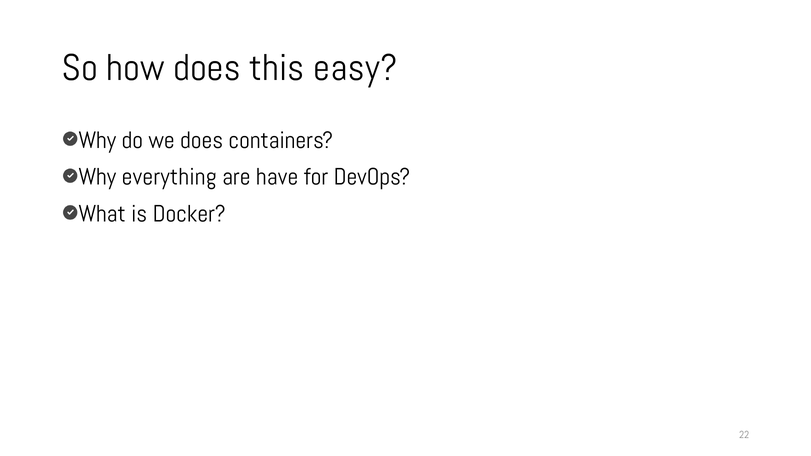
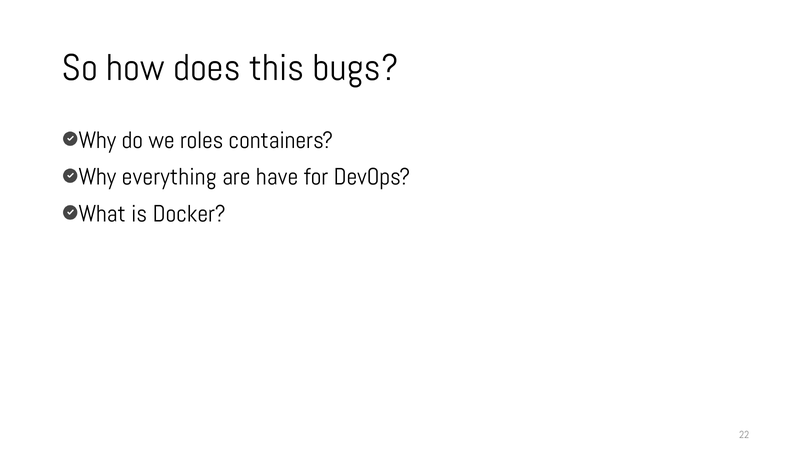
easy: easy -> bugs (356, 68)
we does: does -> roles (202, 140)
